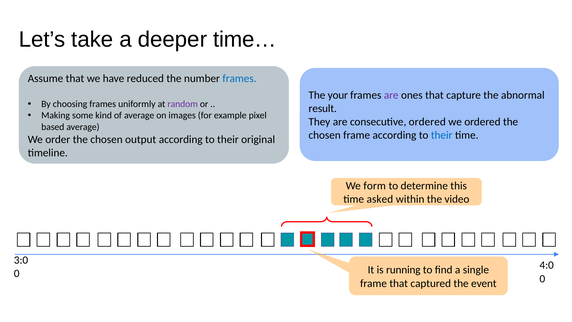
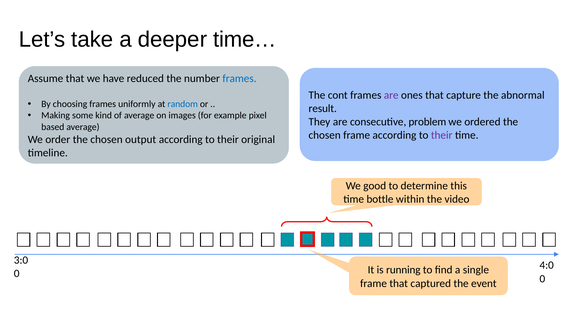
your: your -> cont (338, 95)
random colour: purple -> blue (183, 104)
consecutive ordered: ordered -> problem (427, 122)
their colour: blue -> purple (442, 135)
form: form -> good (375, 186)
asked: asked -> bottle (380, 199)
